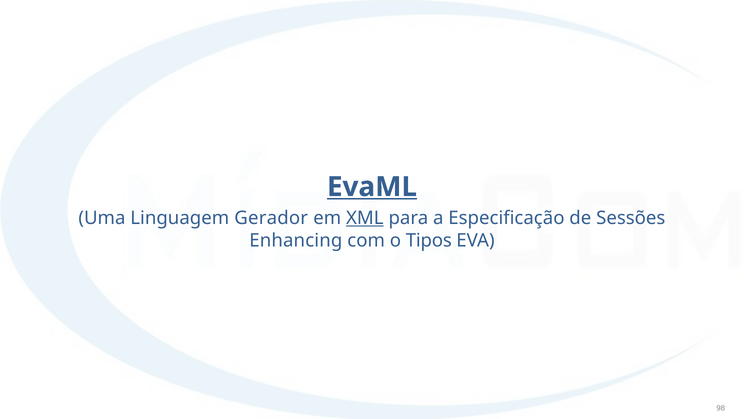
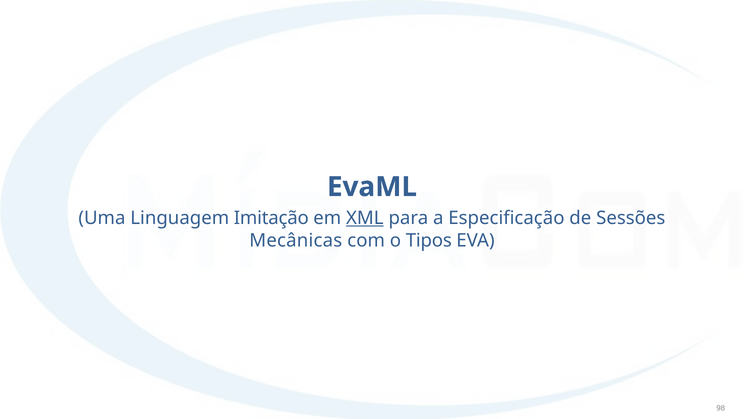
EvaML underline: present -> none (372, 187)
Gerador: Gerador -> Imitação (271, 218)
Enhancing: Enhancing -> Mecânicas (296, 240)
